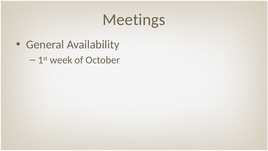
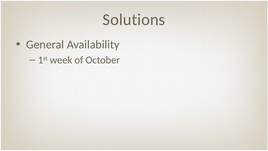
Meetings: Meetings -> Solutions (134, 20)
